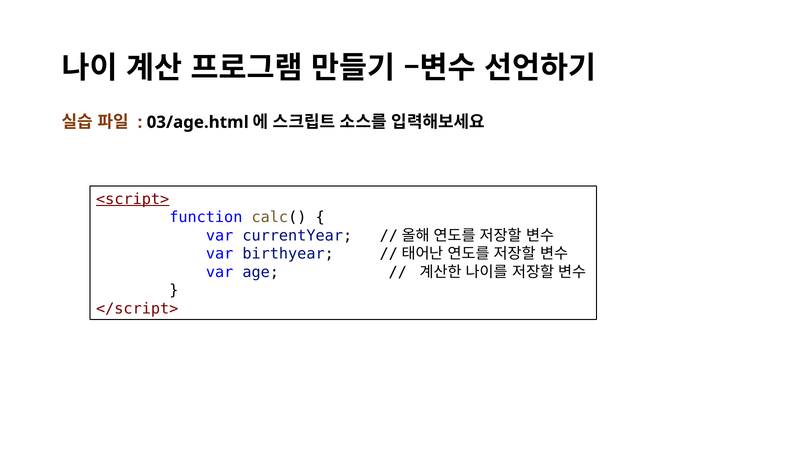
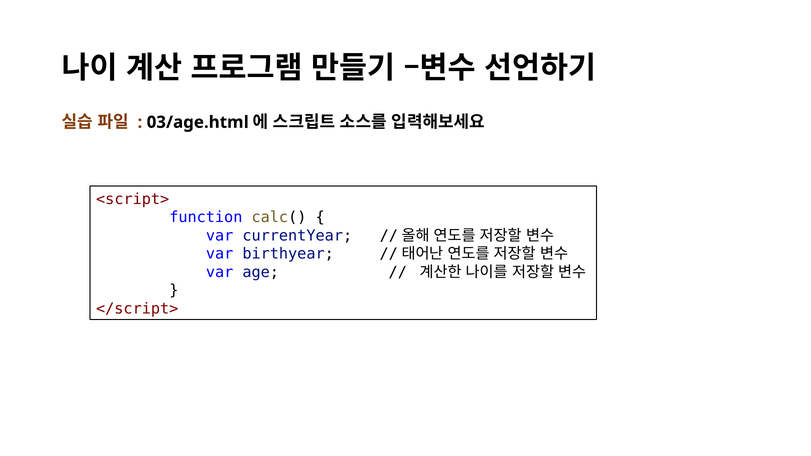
<script> underline: present -> none (133, 199)
